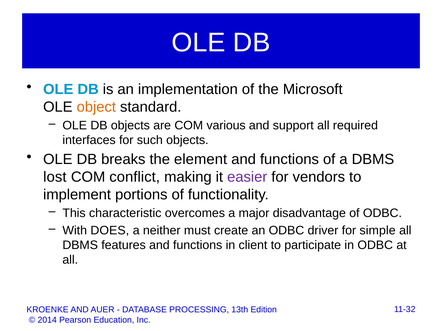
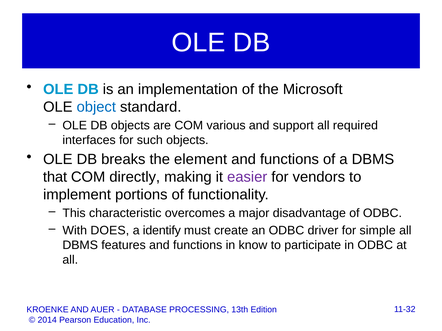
object colour: orange -> blue (96, 107)
lost: lost -> that (55, 177)
conflict: conflict -> directly (135, 177)
neither: neither -> identify (162, 231)
client: client -> know (253, 245)
